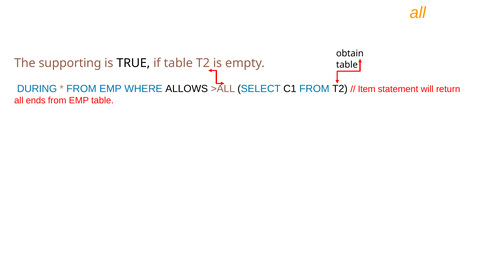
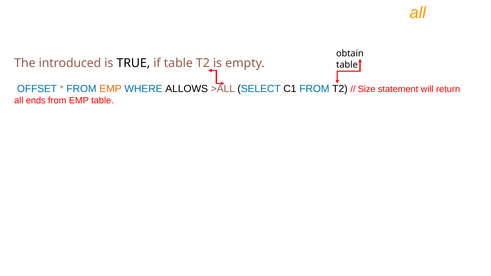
supporting: supporting -> introduced (70, 63)
DURING: DURING -> OFFSET (37, 89)
EMP colour: blue -> orange (110, 89)
Item: Item -> Size (367, 89)
